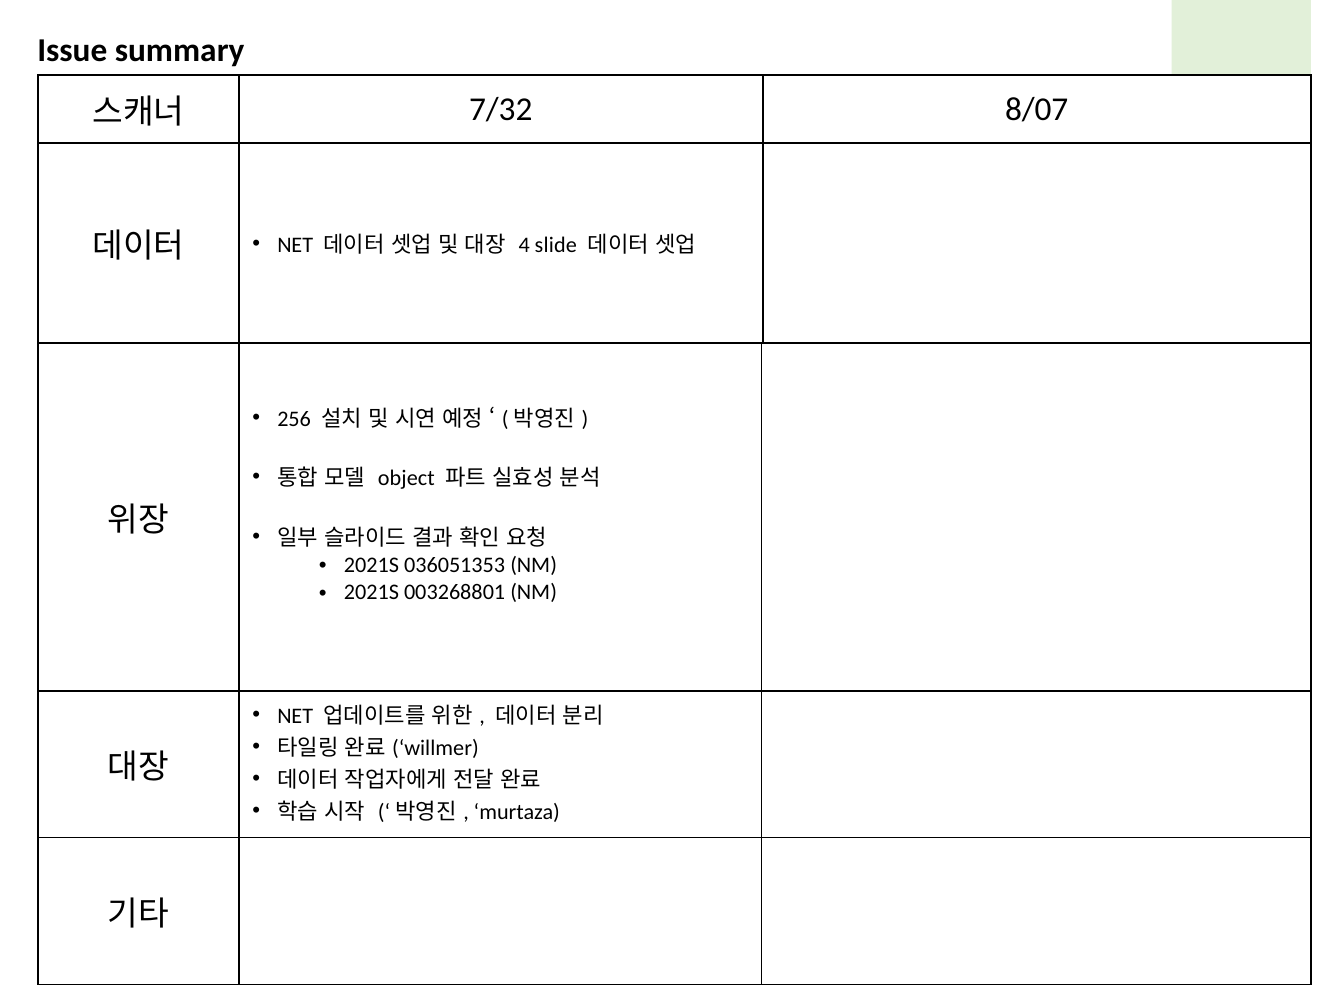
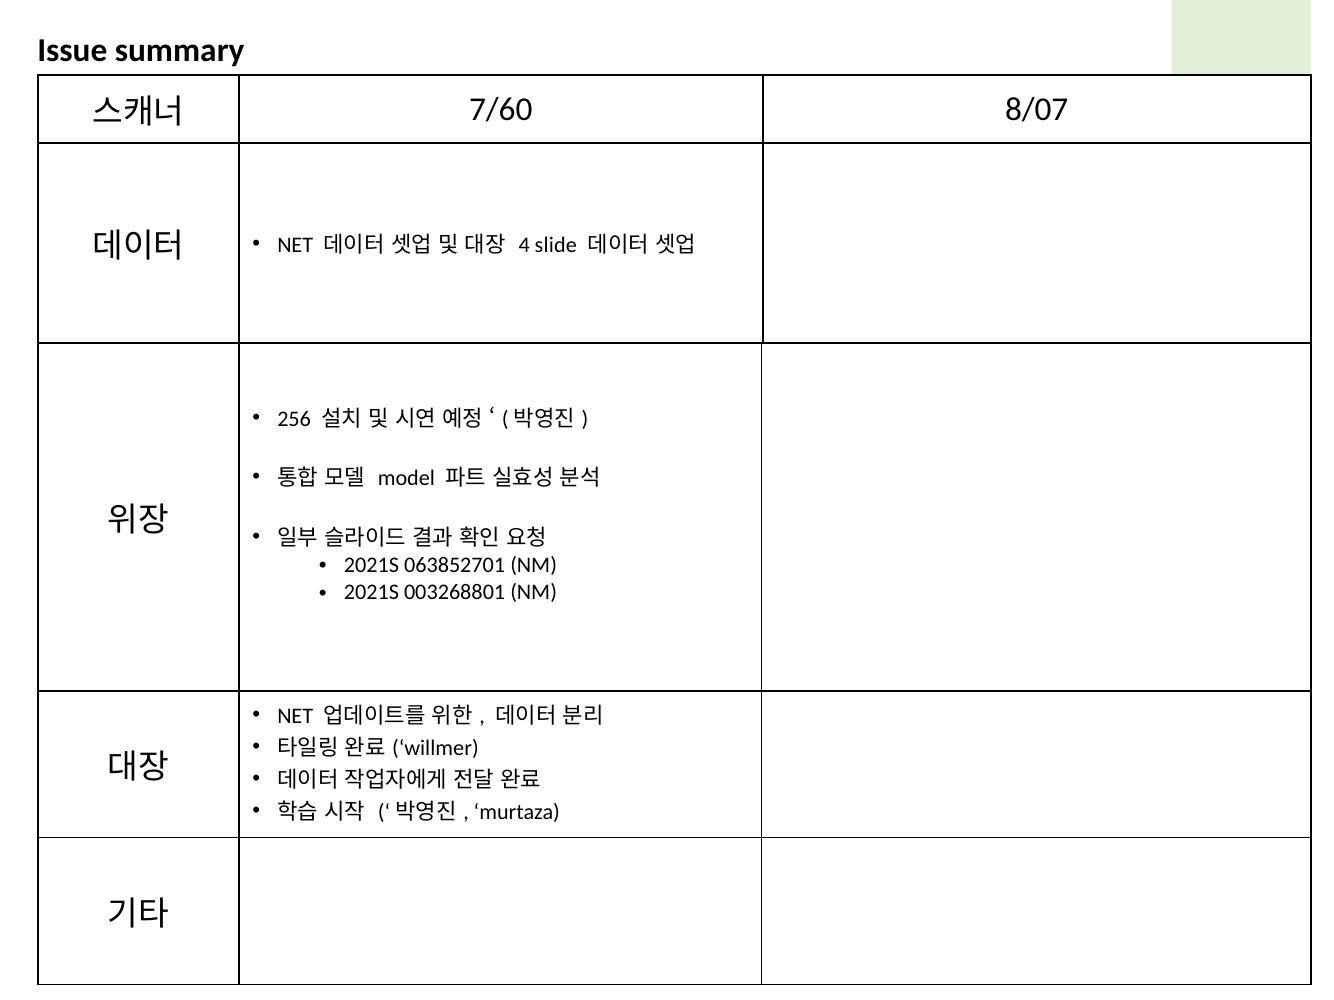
7/32: 7/32 -> 7/60 (501, 110)
object: object -> model (406, 479)
036051353: 036051353 -> 063852701 (455, 566)
